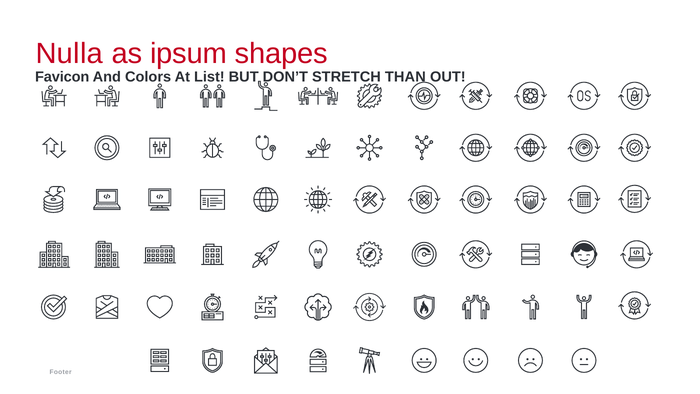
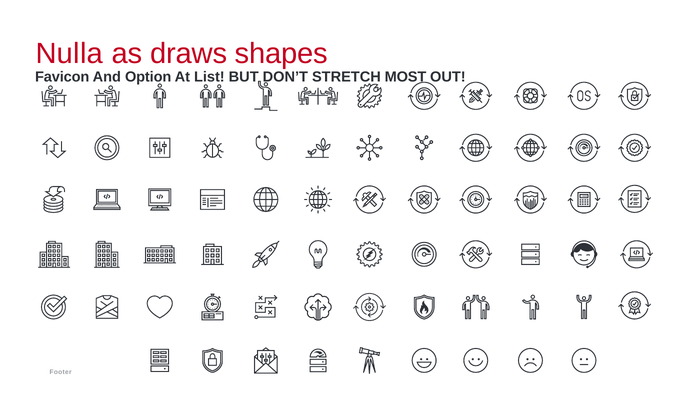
ipsum: ipsum -> draws (189, 54)
Colors: Colors -> Option (148, 77)
THAN: THAN -> MOST (406, 77)
